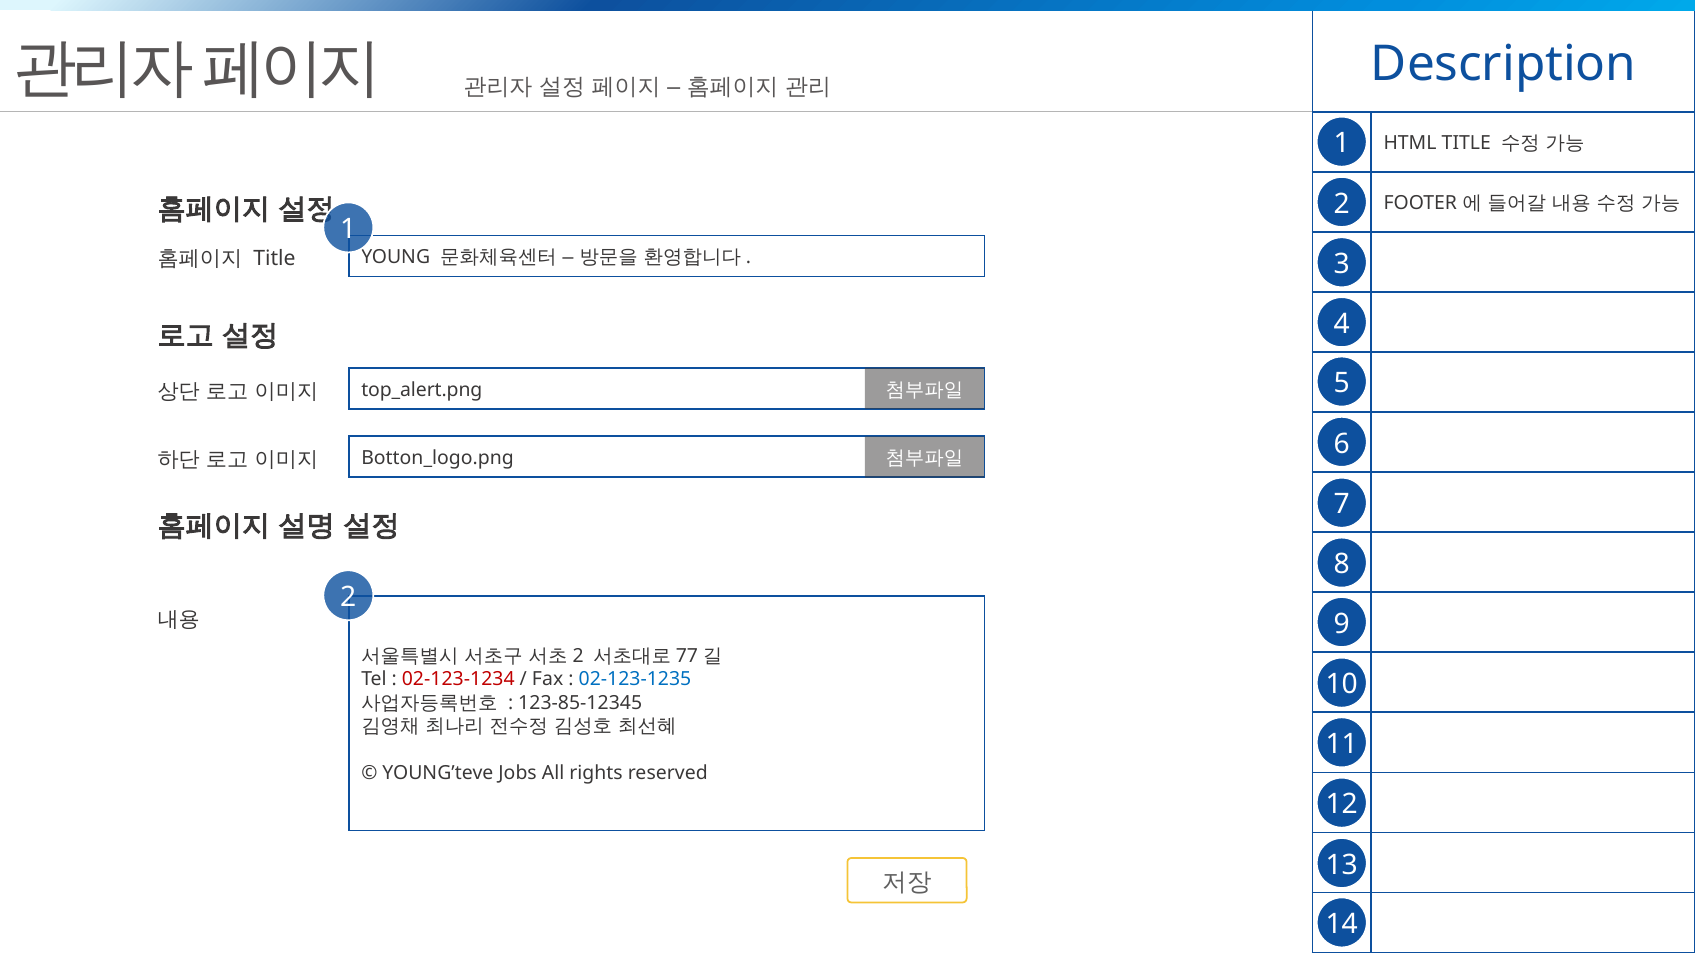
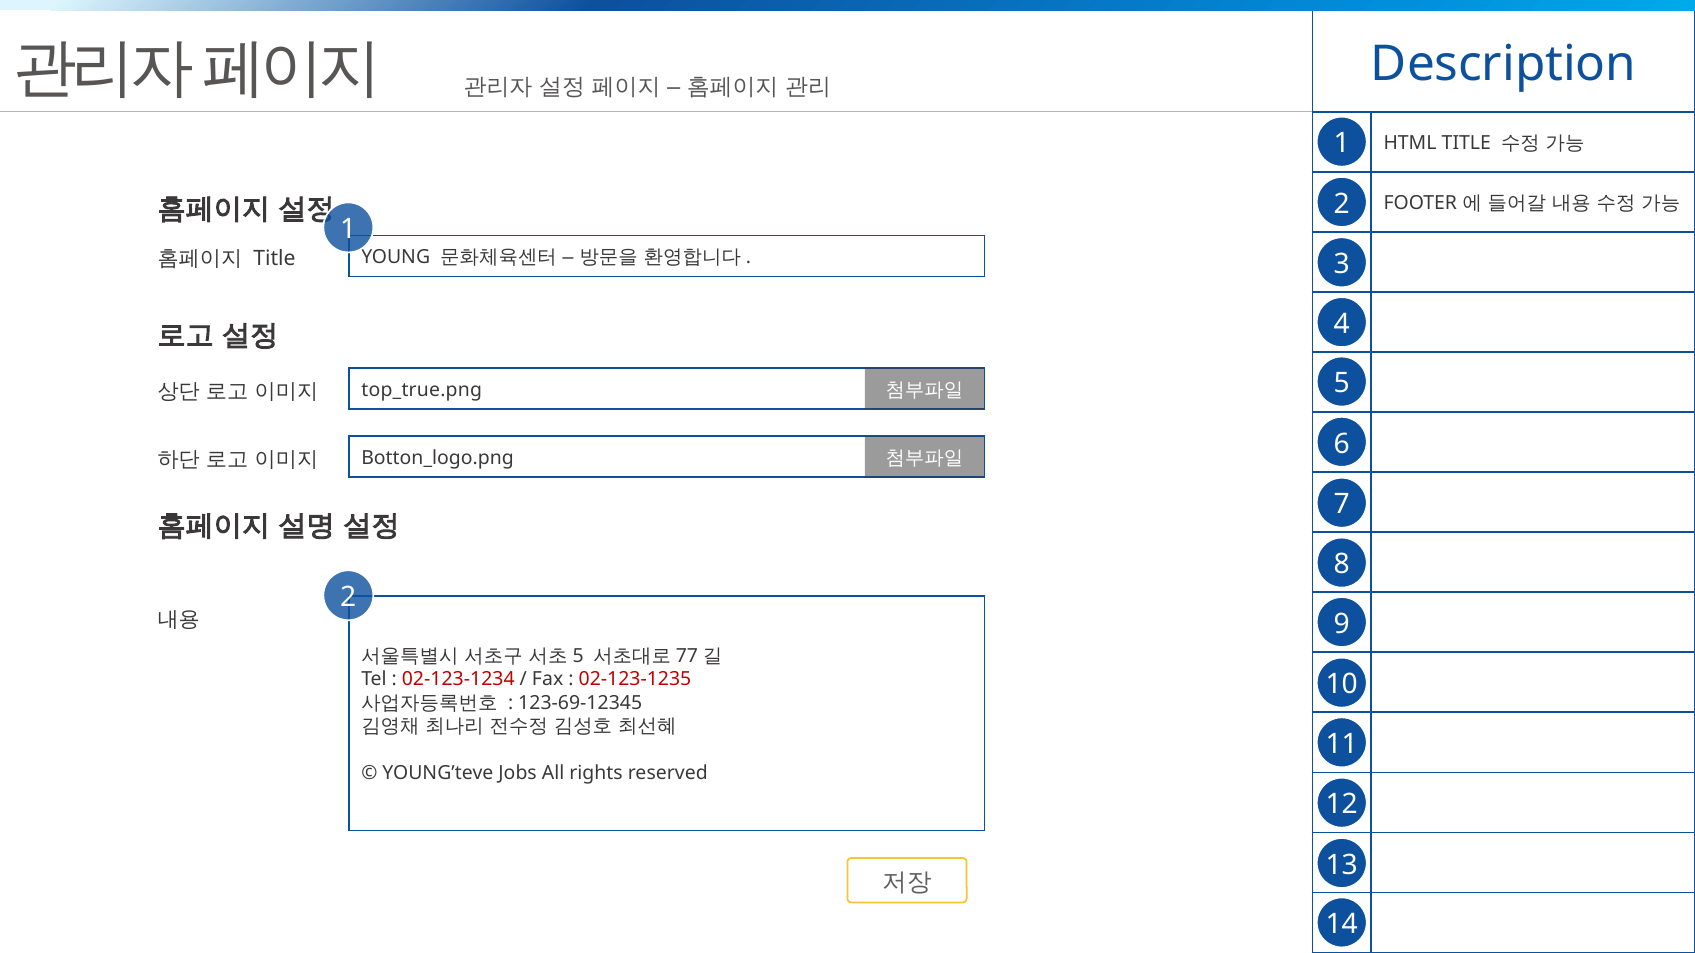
top_alert.png: top_alert.png -> top_true.png (422, 390)
2: 2 -> 5 (578, 657)
02-123-1235 colour: blue -> red (635, 680)
123-85-12345: 123-85-12345 -> 123-69-12345 (580, 703)
